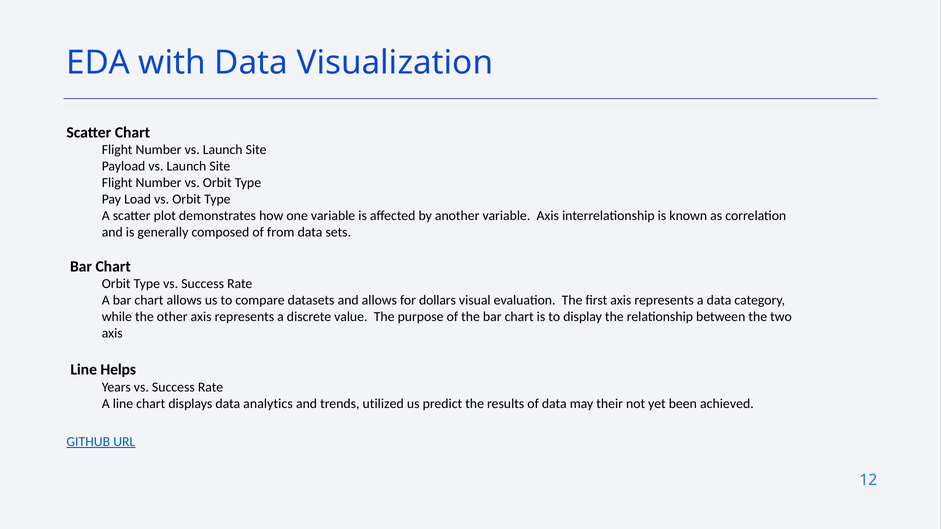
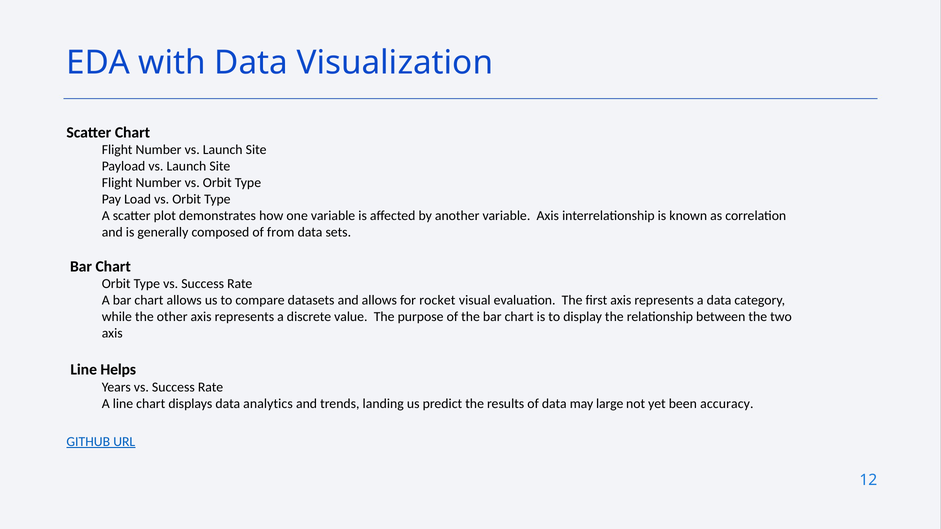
dollars: dollars -> rocket (437, 301)
utilized: utilized -> landing (383, 404)
their: their -> large (610, 404)
achieved: achieved -> accuracy (727, 404)
